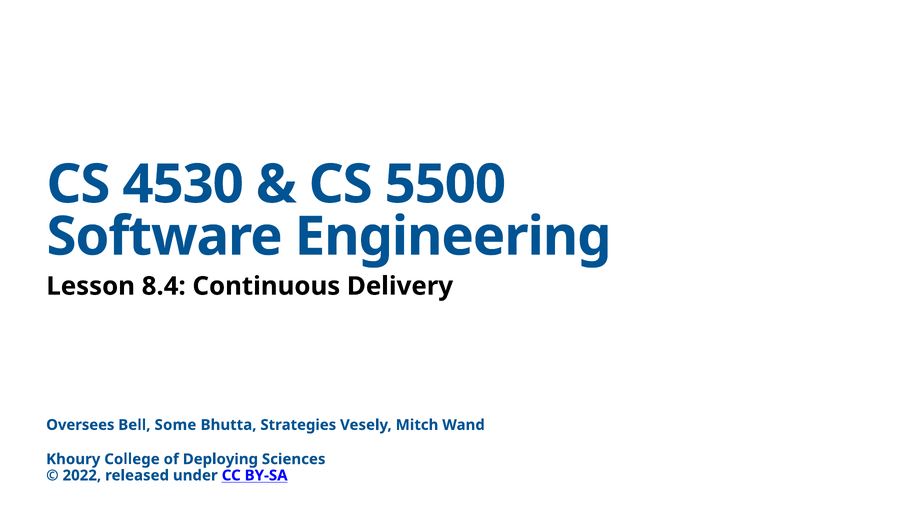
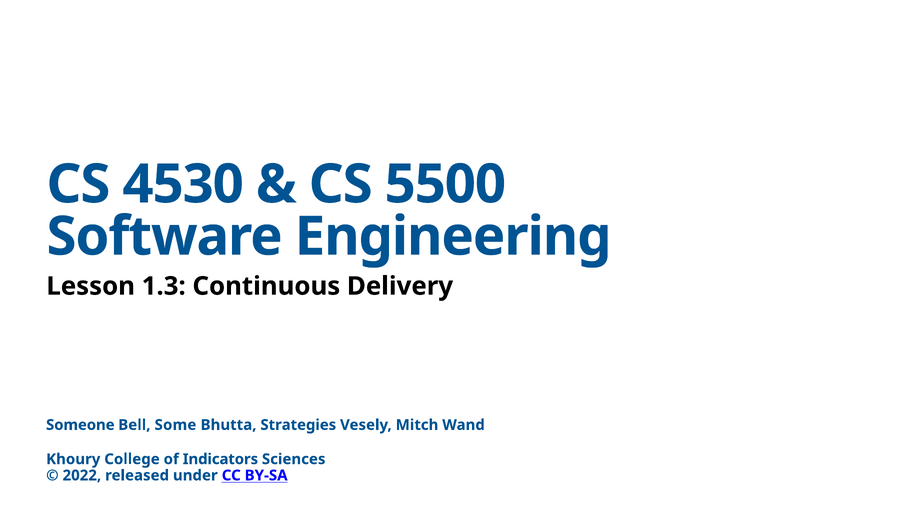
8.4: 8.4 -> 1.3 (164, 286)
Oversees: Oversees -> Someone (80, 425)
Deploying: Deploying -> Indicators (220, 460)
